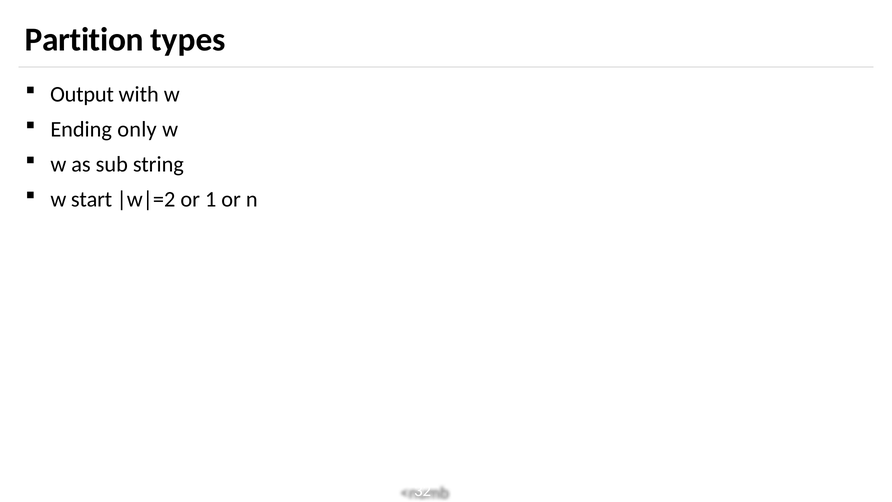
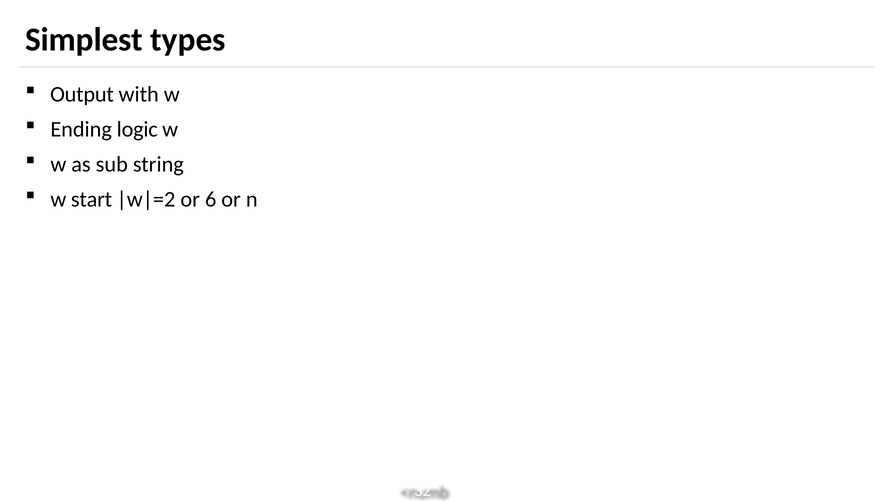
Partition: Partition -> Simplest (84, 40)
only: only -> logic (137, 129)
1: 1 -> 6 (211, 199)
